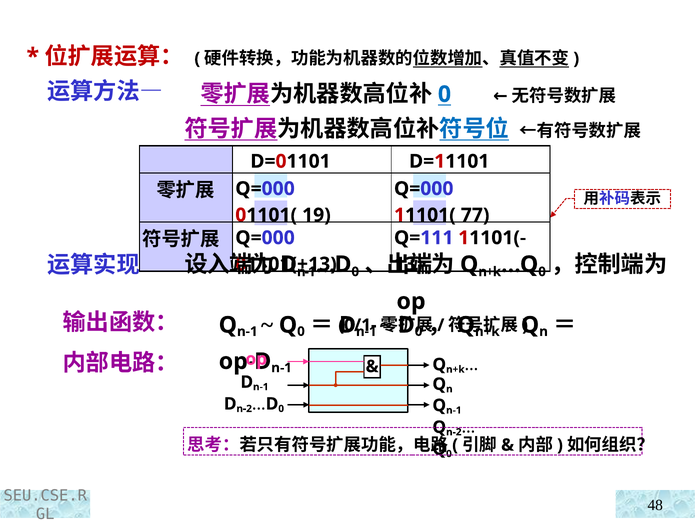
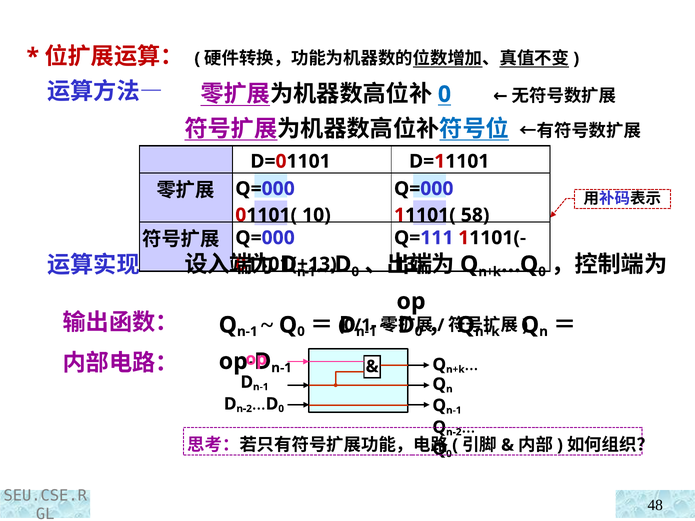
19: 19 -> 10 (316, 215)
77: 77 -> 58 (475, 215)
